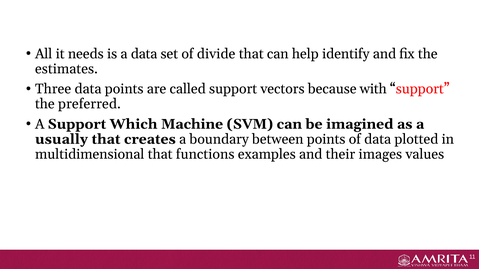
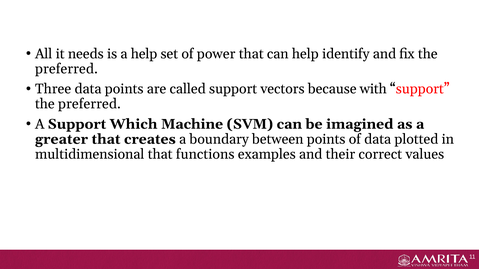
a data: data -> help (144, 54)
divide: divide -> power (216, 54)
estimates: estimates -> preferred (66, 69)
usually: usually -> greater (61, 139)
images: images -> correct (380, 154)
